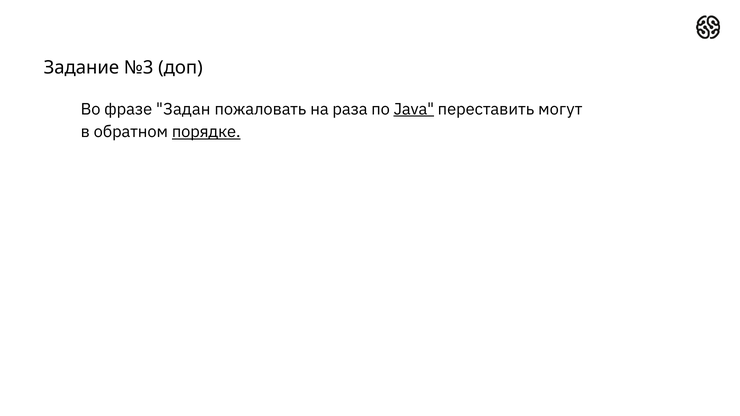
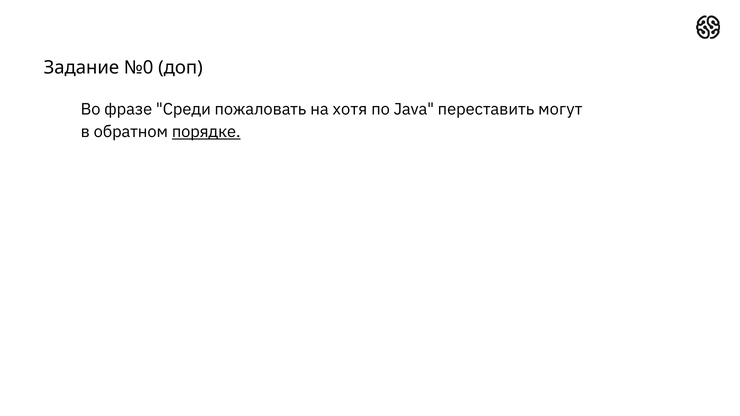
№3: №3 -> №0 (139, 68)
Задан: Задан -> Среди (183, 109)
раза: раза -> хотя (350, 109)
Java underline: present -> none (414, 109)
